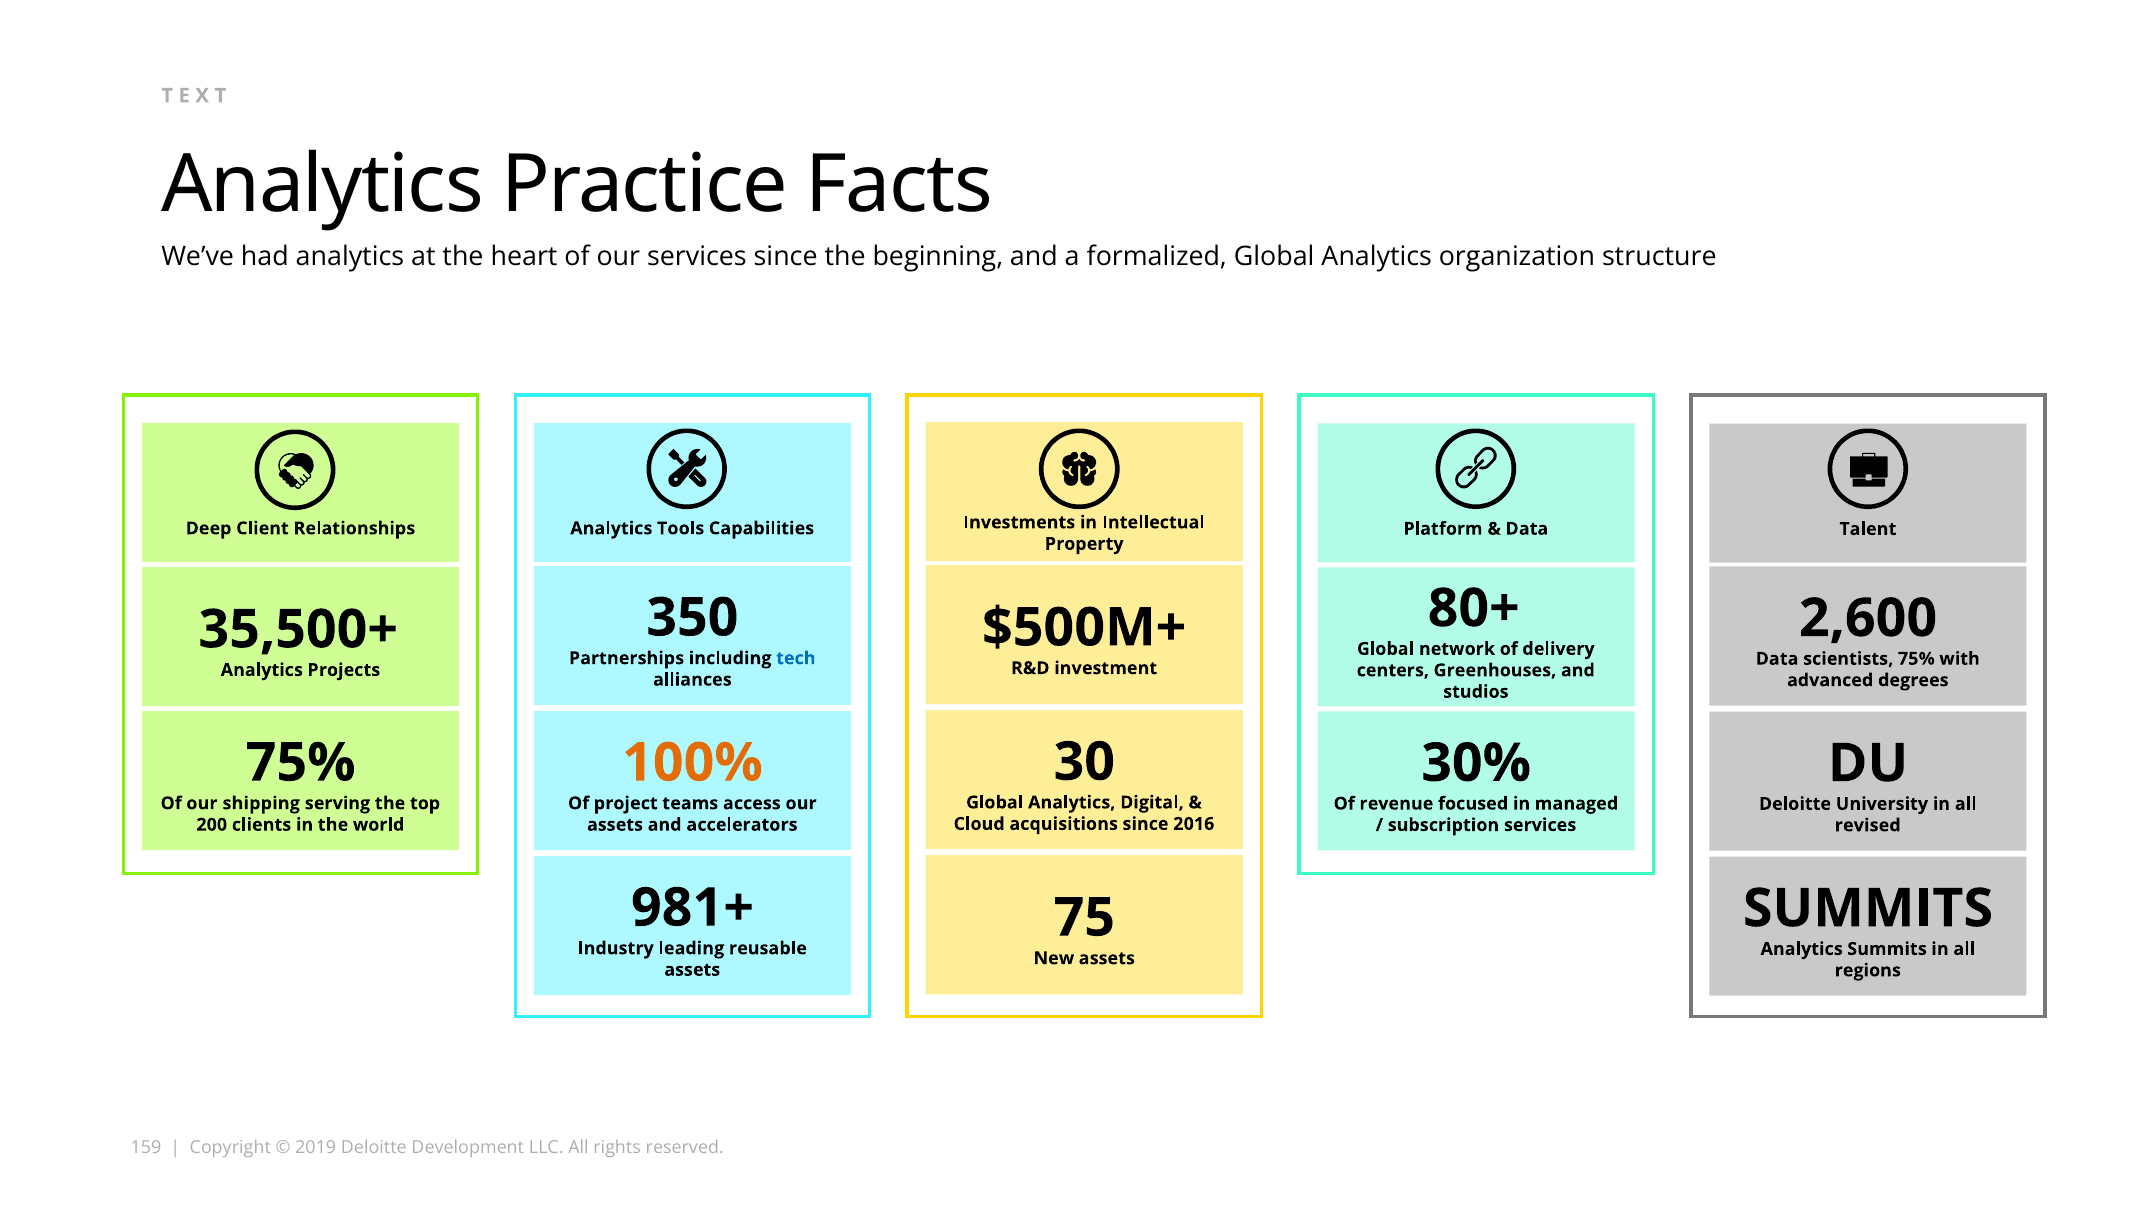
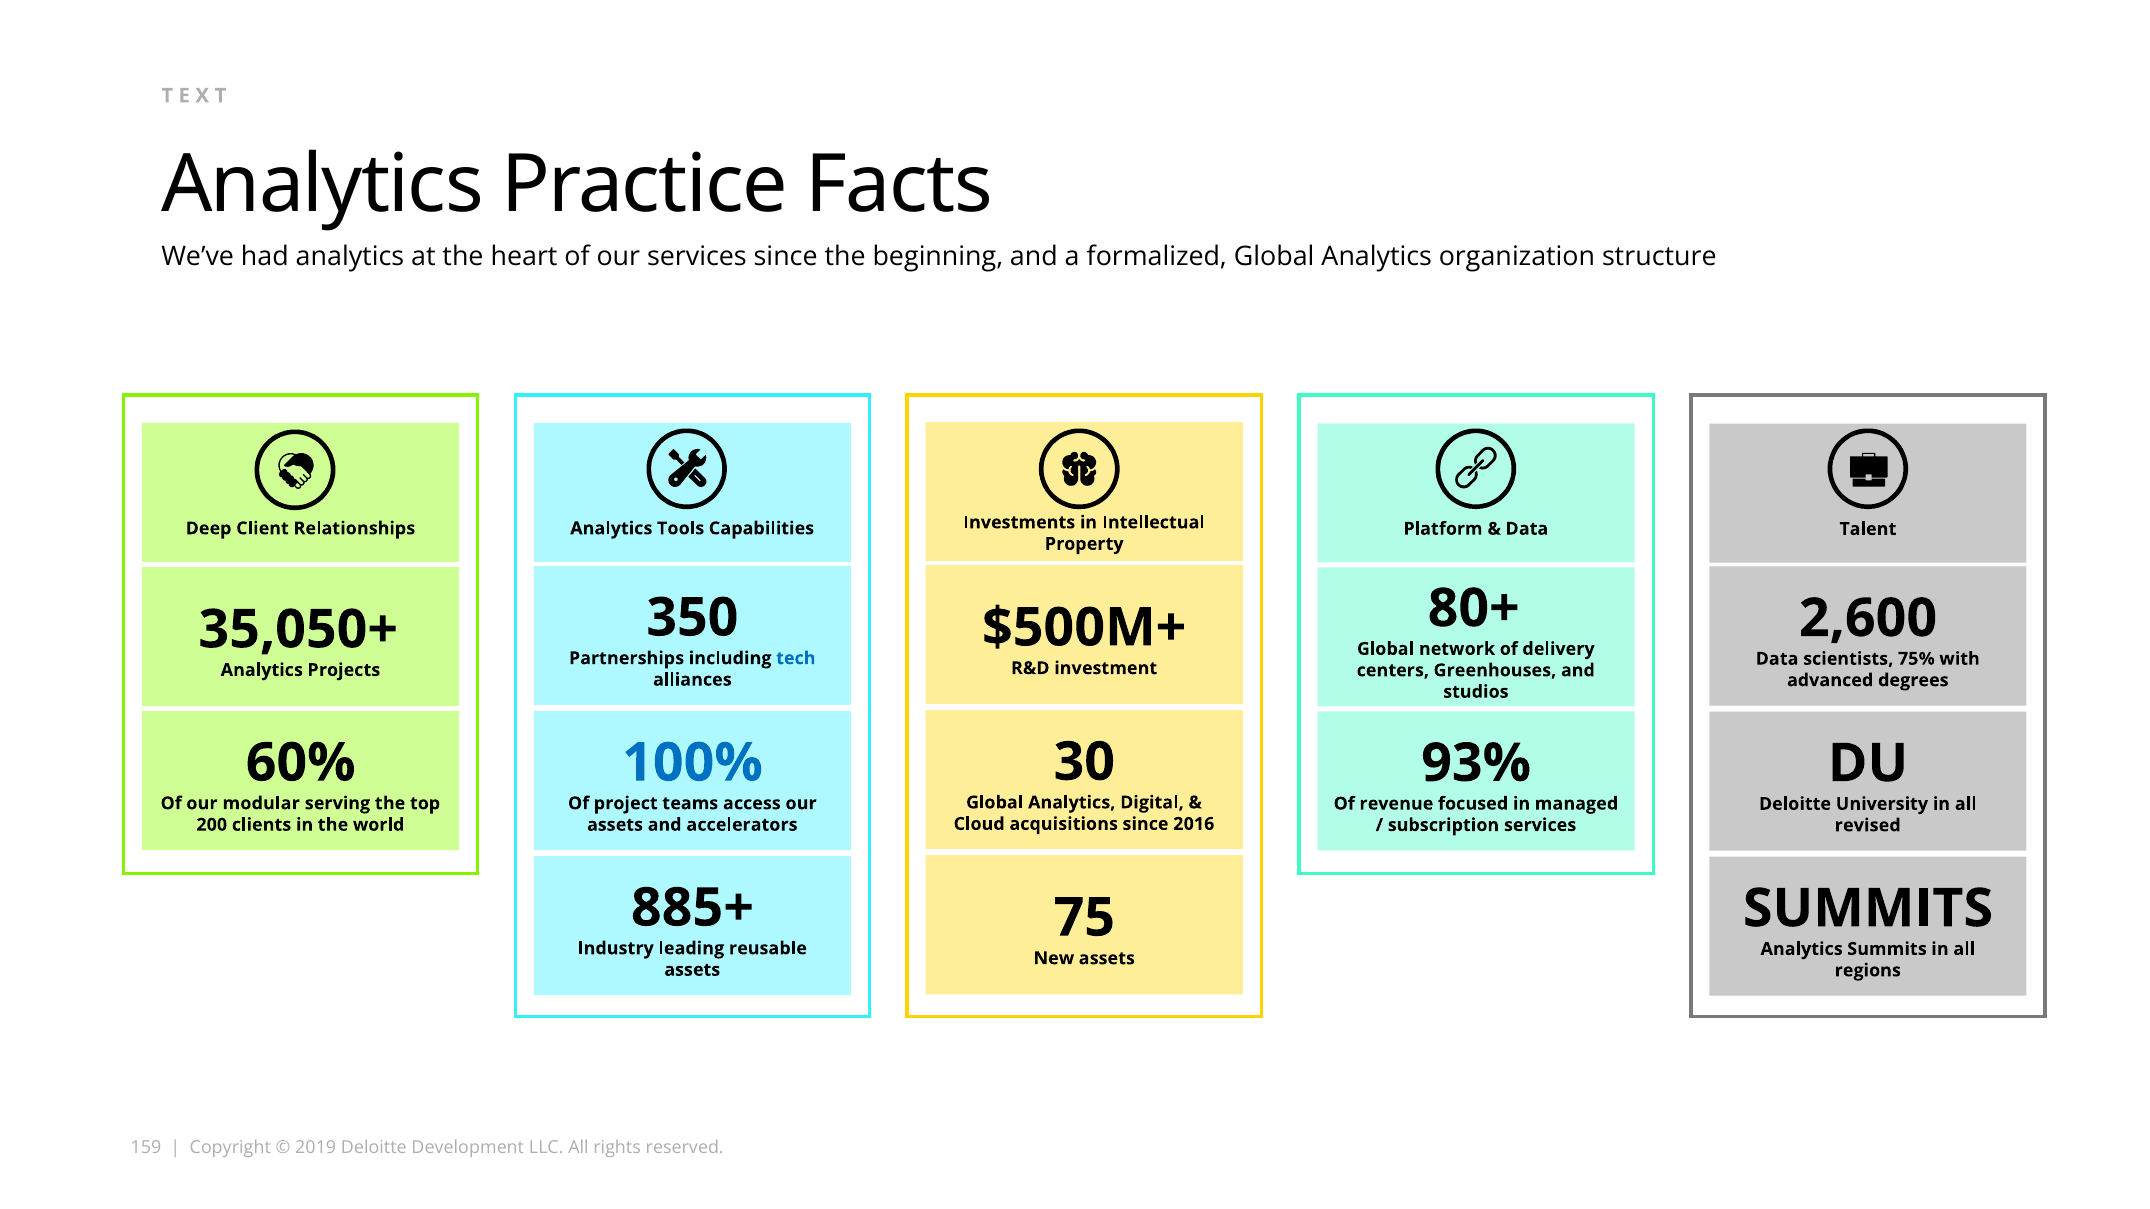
35,500+: 35,500+ -> 35,050+ (298, 630)
75%: 75% -> 60% (301, 763)
100% colour: orange -> blue (692, 763)
30%: 30% -> 93% (1476, 763)
shipping: shipping -> modular (261, 804)
981+: 981+ -> 885+ (692, 908)
